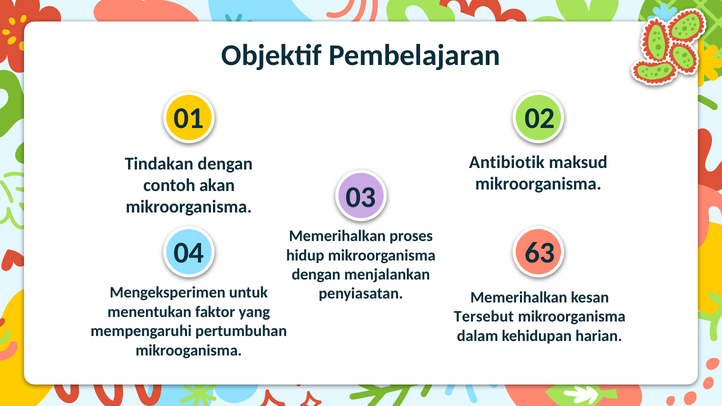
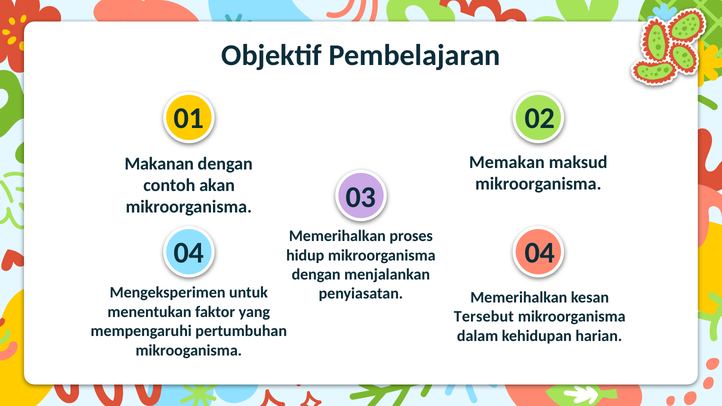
Antibiotik: Antibiotik -> Memakan (507, 162)
Tindakan: Tindakan -> Makanan (159, 164)
04 63: 63 -> 04 (540, 253)
